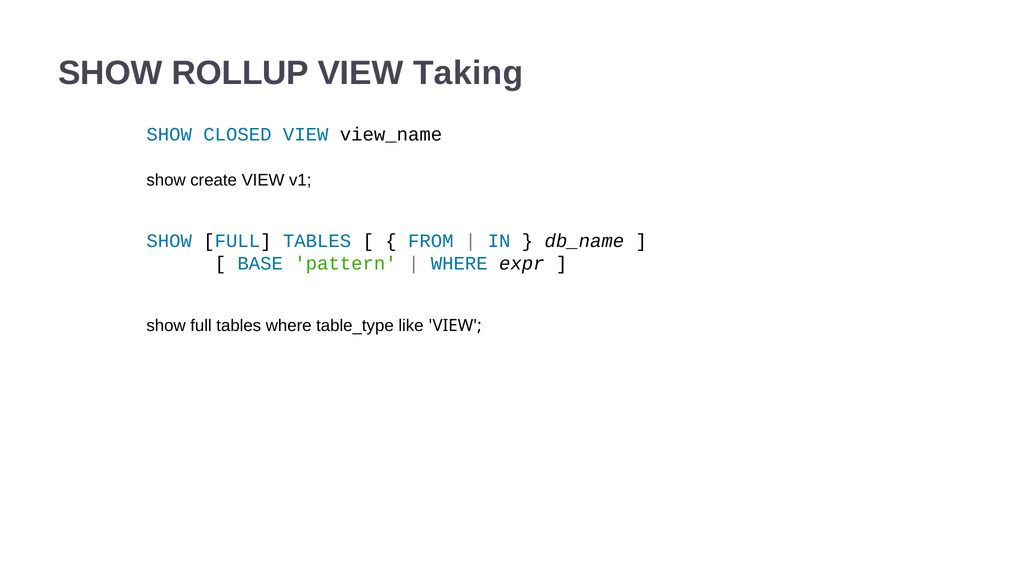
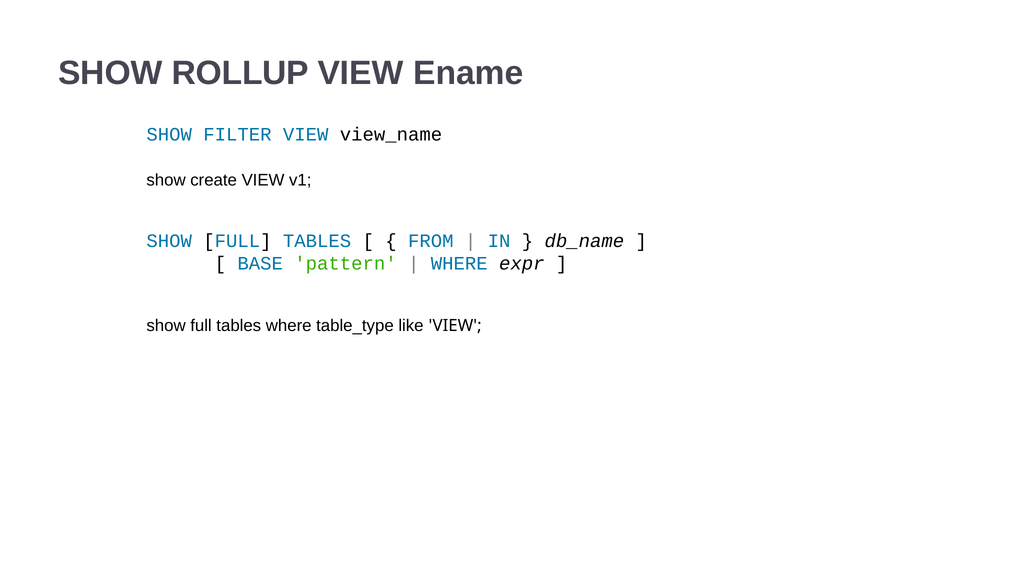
Taking: Taking -> Ename (468, 73)
CLOSED: CLOSED -> FILTER (237, 135)
